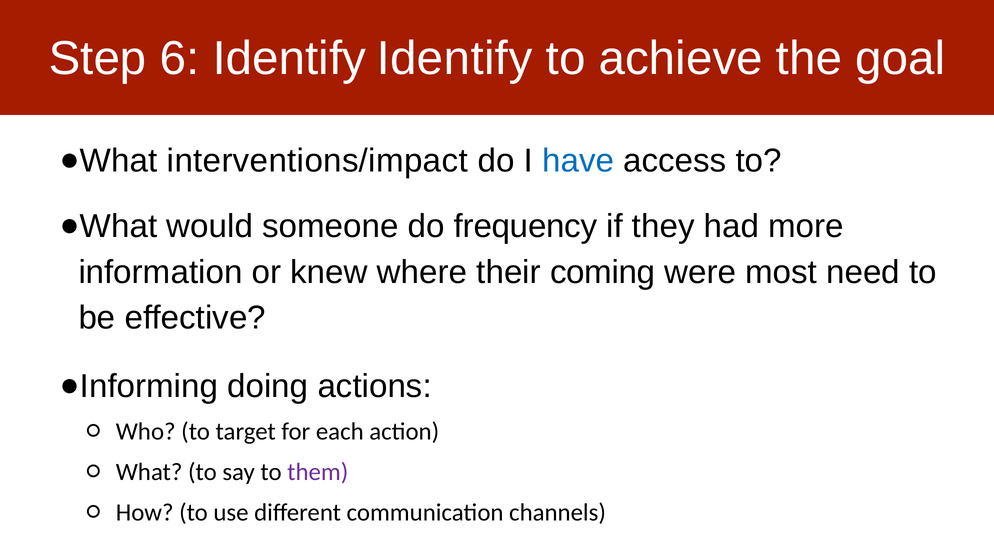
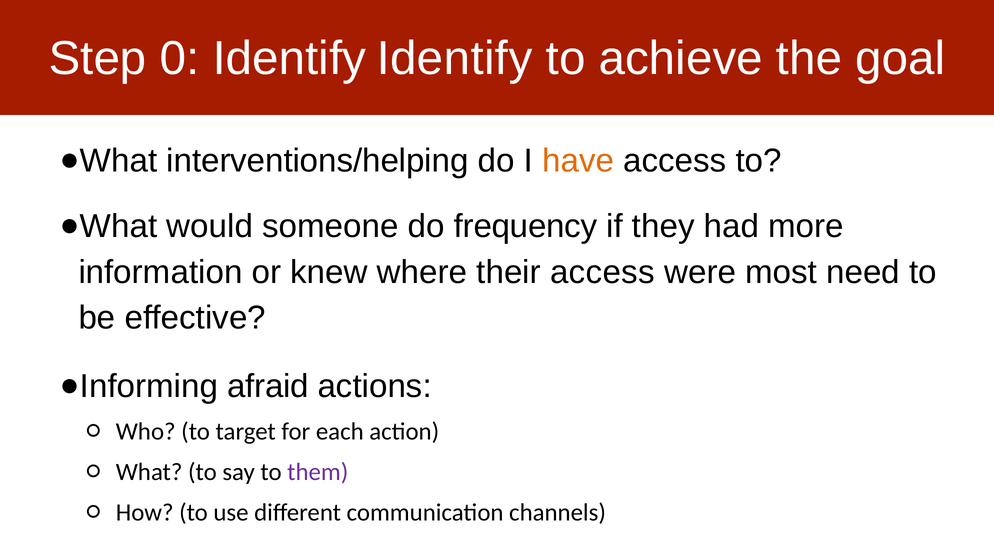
6: 6 -> 0 (180, 59)
interventions/impact: interventions/impact -> interventions/helping (317, 161)
have colour: blue -> orange (578, 161)
their coming: coming -> access (602, 272)
doing: doing -> afraid (268, 386)
